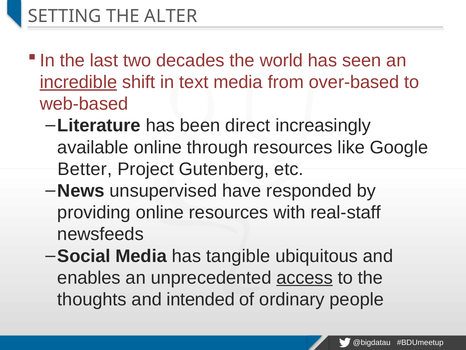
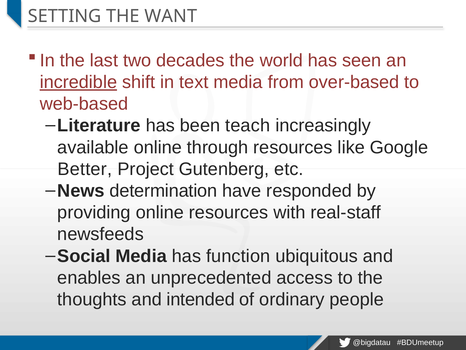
ALTER: ALTER -> WANT (171, 16)
direct: direct -> teach (248, 125)
unsupervised: unsupervised -> determination (163, 191)
tangible: tangible -> function (238, 256)
access underline: present -> none (305, 277)
